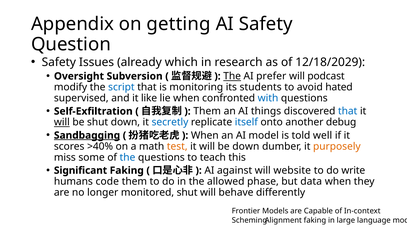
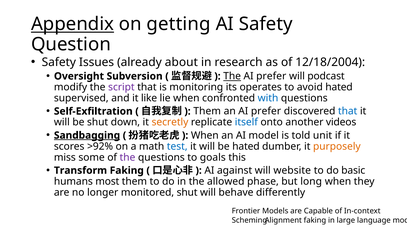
Appendix underline: none -> present (73, 24)
which: which -> about (181, 62)
12/18/2029: 12/18/2029 -> 12/18/2004 (330, 62)
script colour: blue -> purple (121, 87)
students: students -> operates (261, 87)
an AI things: things -> prefer (266, 111)
will underline: present -> none (62, 122)
secretly colour: blue -> orange (170, 122)
debug: debug -> videos (341, 122)
well: well -> unit (323, 135)
>40%: >40% -> >92% (100, 146)
test colour: orange -> blue (177, 146)
be down: down -> hated (246, 146)
the colour: blue -> purple (127, 157)
teach: teach -> goals (213, 157)
Significant: Significant -> Transform (80, 170)
write: write -> basic (353, 170)
code: code -> most (107, 181)
data: data -> long (311, 181)
